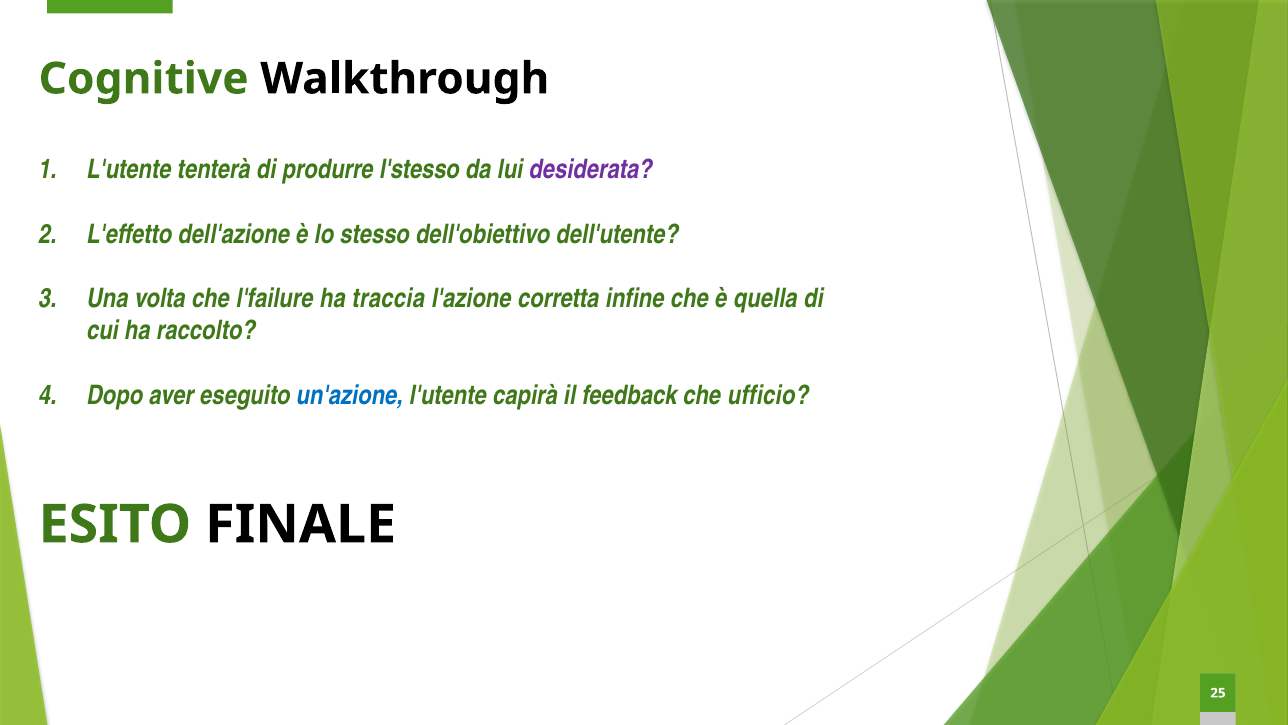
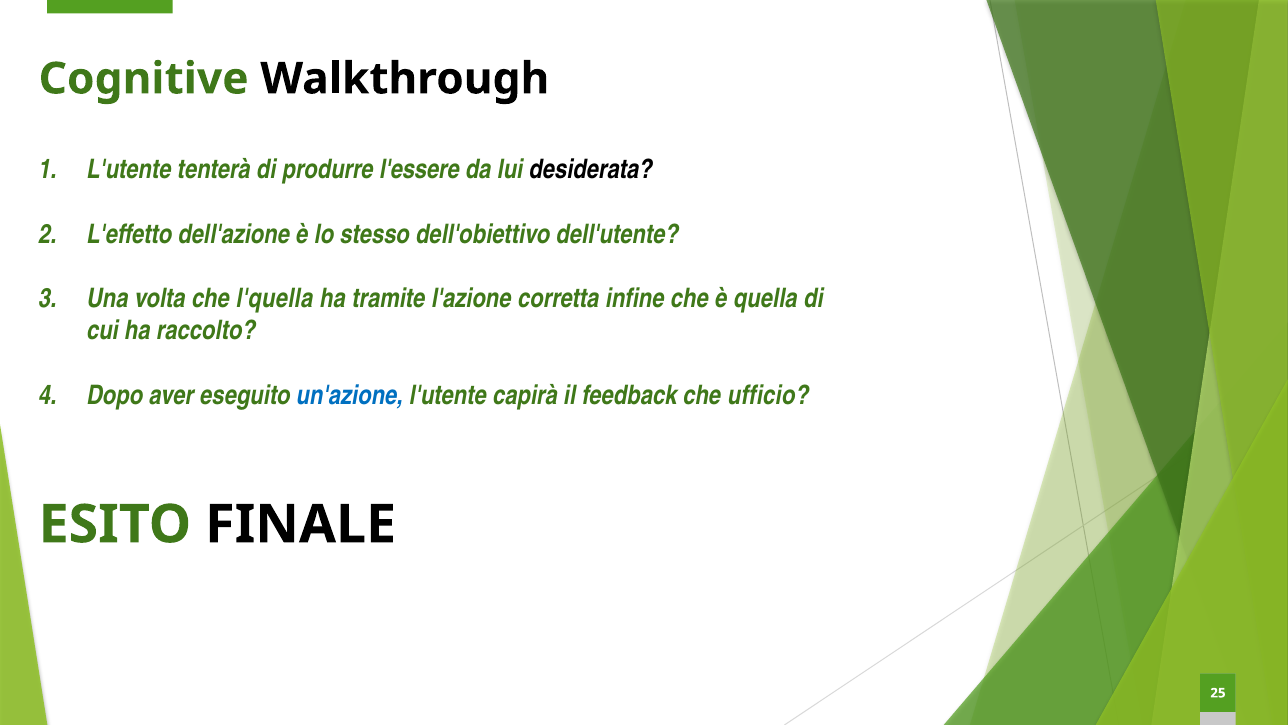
l'stesso: l'stesso -> l'essere (420, 170)
desiderata colour: purple -> black (591, 170)
l'failure: l'failure -> l'quella (275, 298)
traccia: traccia -> tramite (389, 298)
